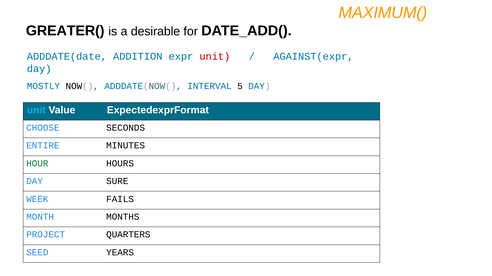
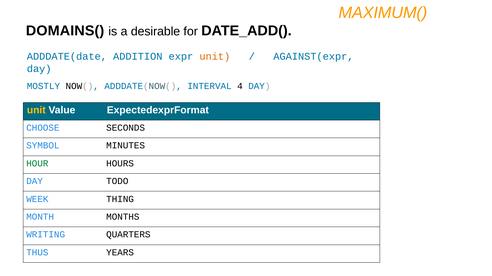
GREATER(: GREATER( -> DOMAINS( (65, 31)
unit colour: red -> orange (215, 57)
5: 5 -> 4 (240, 86)
unit colour: light blue -> yellow (36, 110)
ENTIRE: ENTIRE -> SYMBOL (43, 146)
SURE: SURE -> TODO (117, 182)
FAILS: FAILS -> THING (120, 200)
PROJECT: PROJECT -> WRITING (46, 235)
SEED: SEED -> THUS (37, 253)
